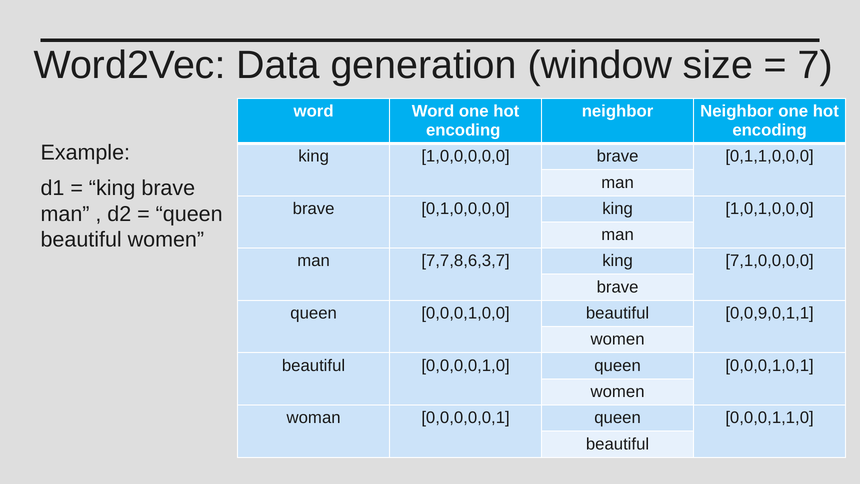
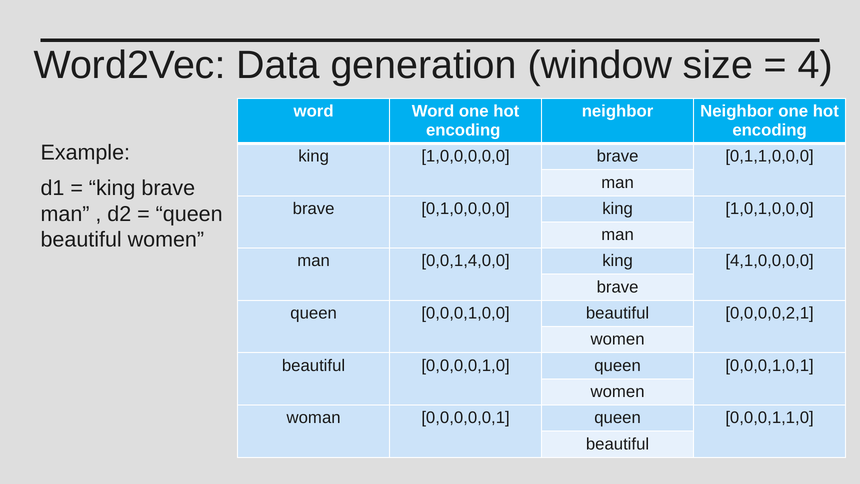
7: 7 -> 4 (815, 65)
7,7,8,6,3,7: 7,7,8,6,3,7 -> 0,0,1,4,0,0 (466, 261)
7,1,0,0,0,0: 7,1,0,0,0,0 -> 4,1,0,0,0,0 (770, 261)
0,0,9,0,1,1: 0,0,9,0,1,1 -> 0,0,0,0,2,1 (770, 313)
